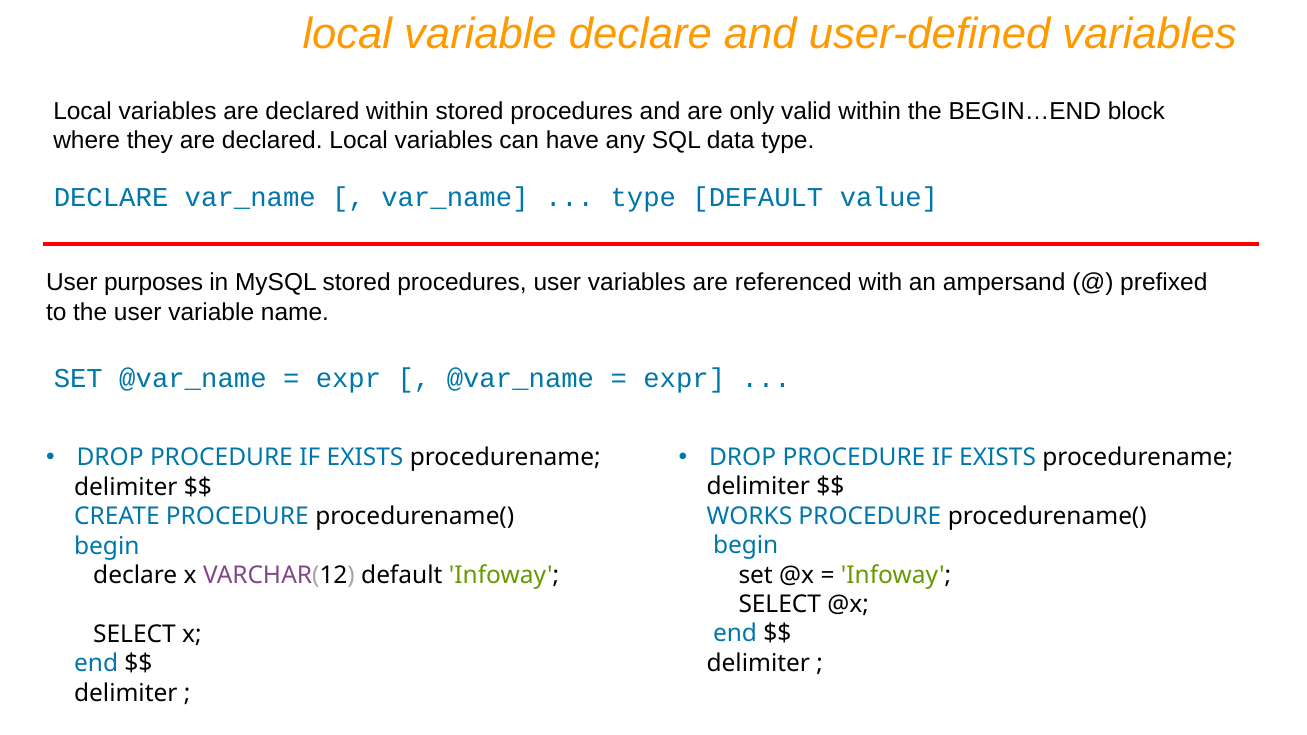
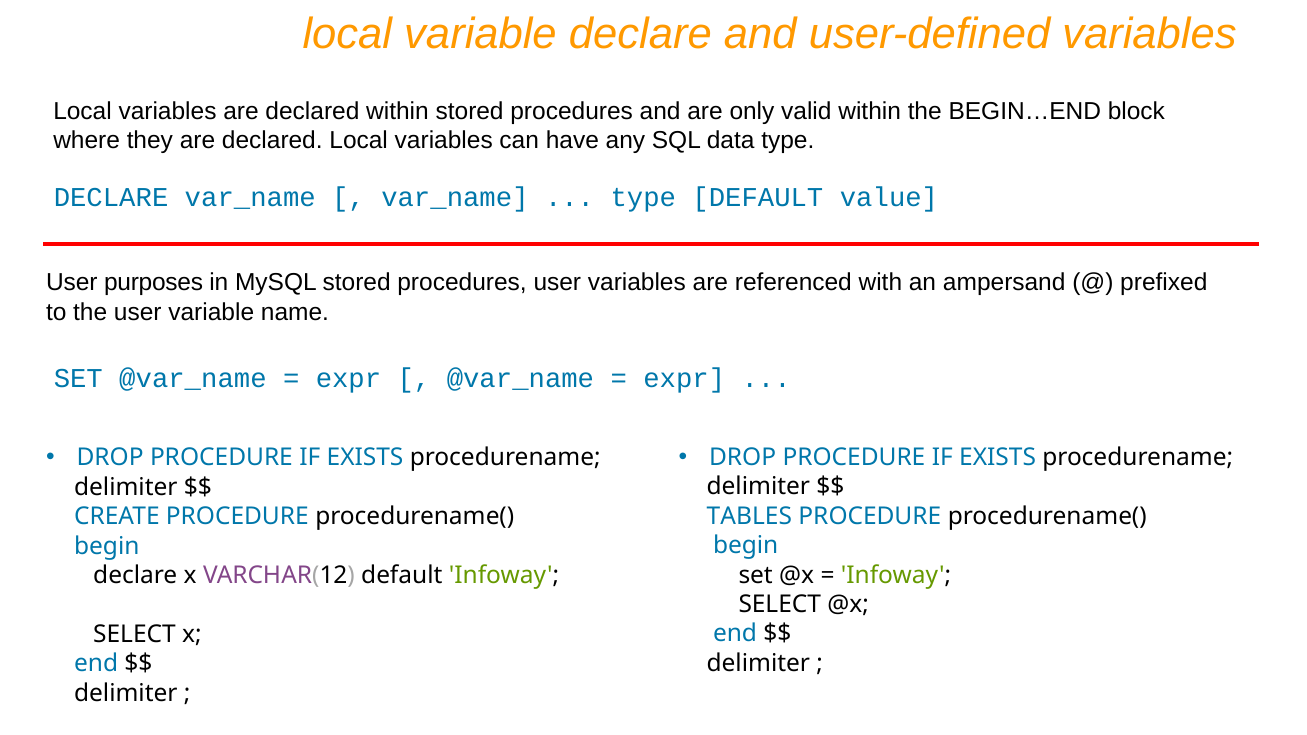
WORKS: WORKS -> TABLES (749, 516)
